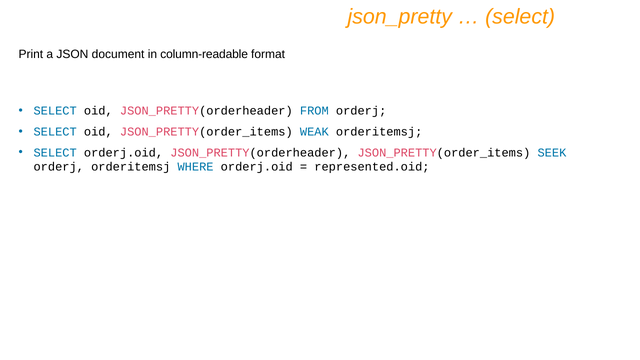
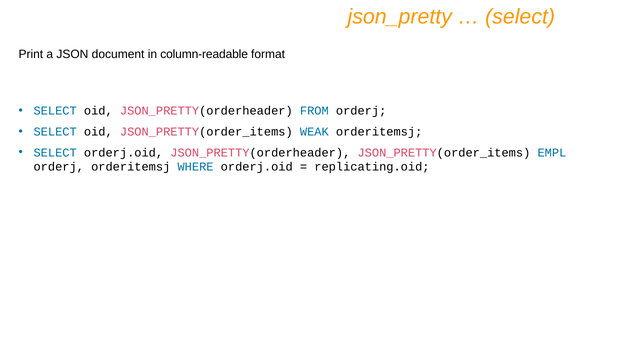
SEEK: SEEK -> EMPL (552, 153)
represented.oid: represented.oid -> replicating.oid (372, 167)
